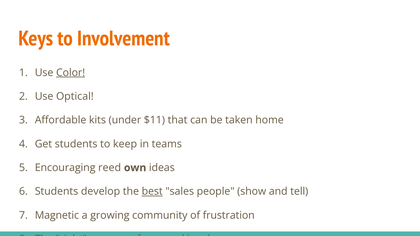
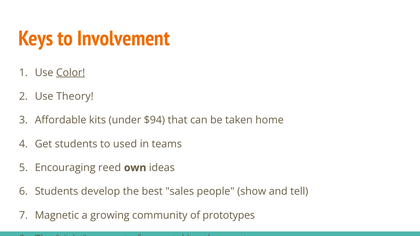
Optical: Optical -> Theory (75, 96)
$11: $11 -> $94 (154, 120)
keep: keep -> used (125, 144)
best underline: present -> none (152, 192)
frustration: frustration -> prototypes (229, 216)
